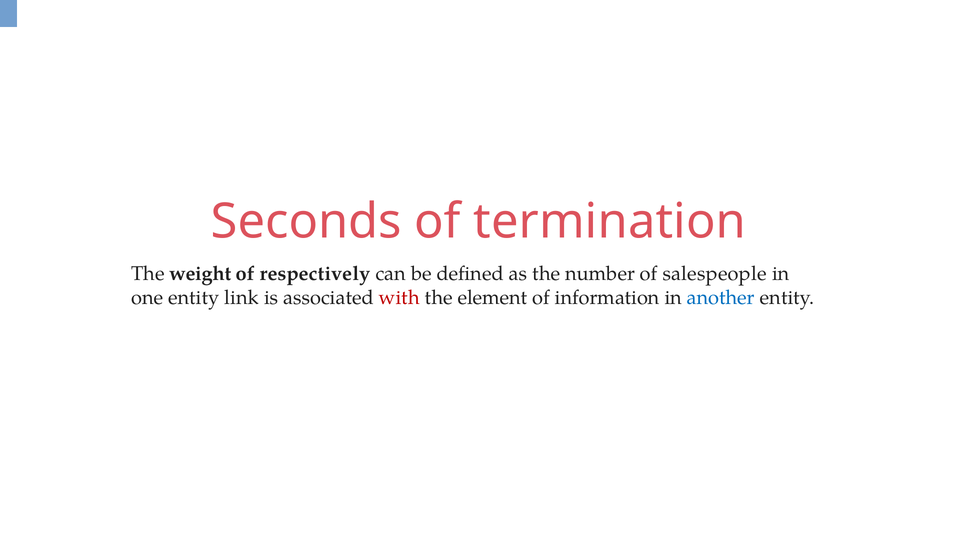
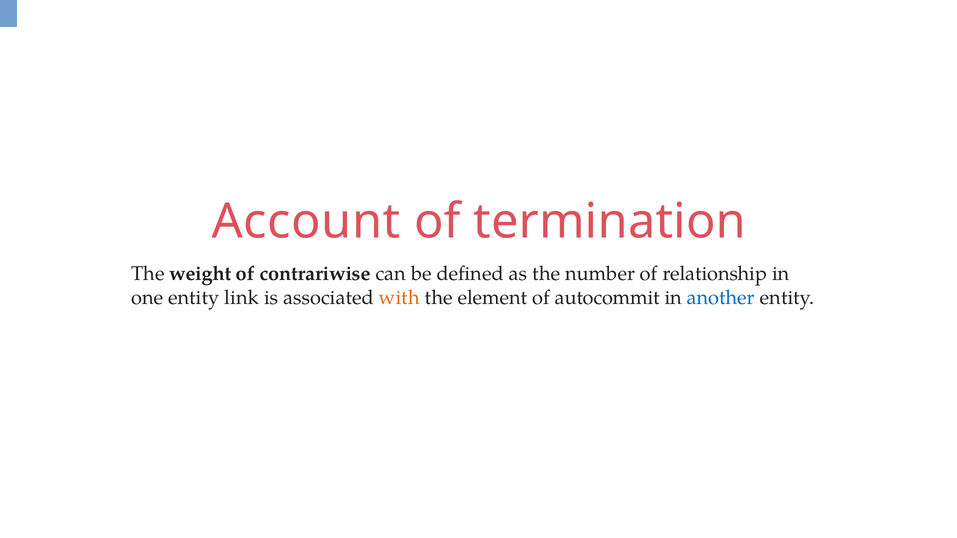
Seconds: Seconds -> Account (306, 222)
respectively: respectively -> contrariwise (315, 274)
salespeople: salespeople -> relationship (715, 274)
with colour: red -> orange (399, 298)
information: information -> autocommit (607, 298)
